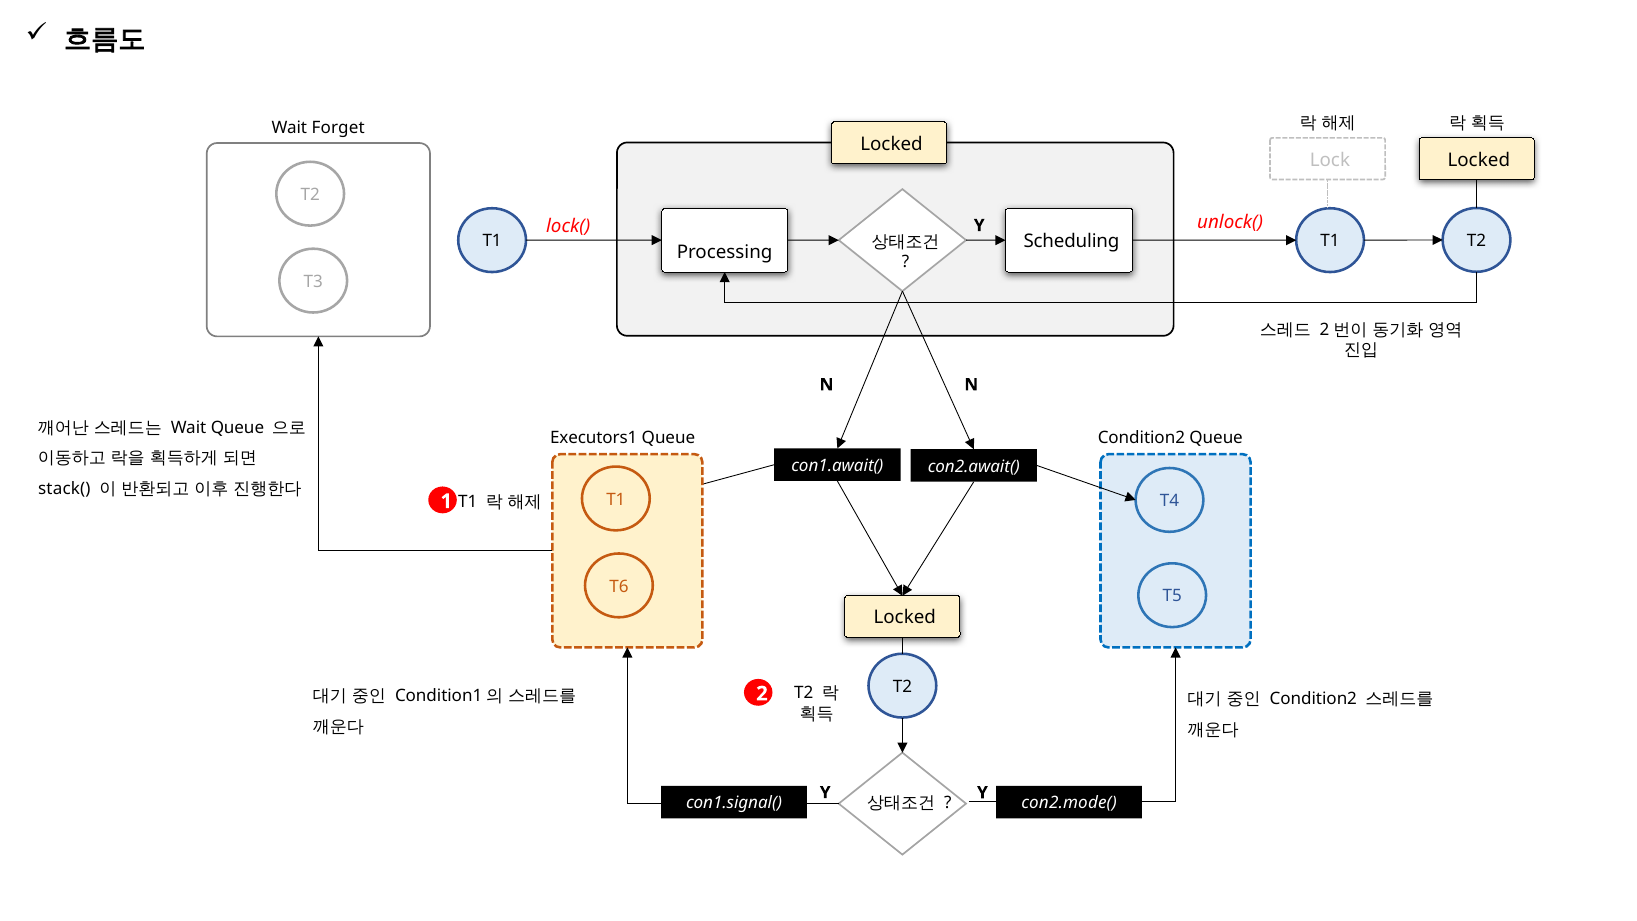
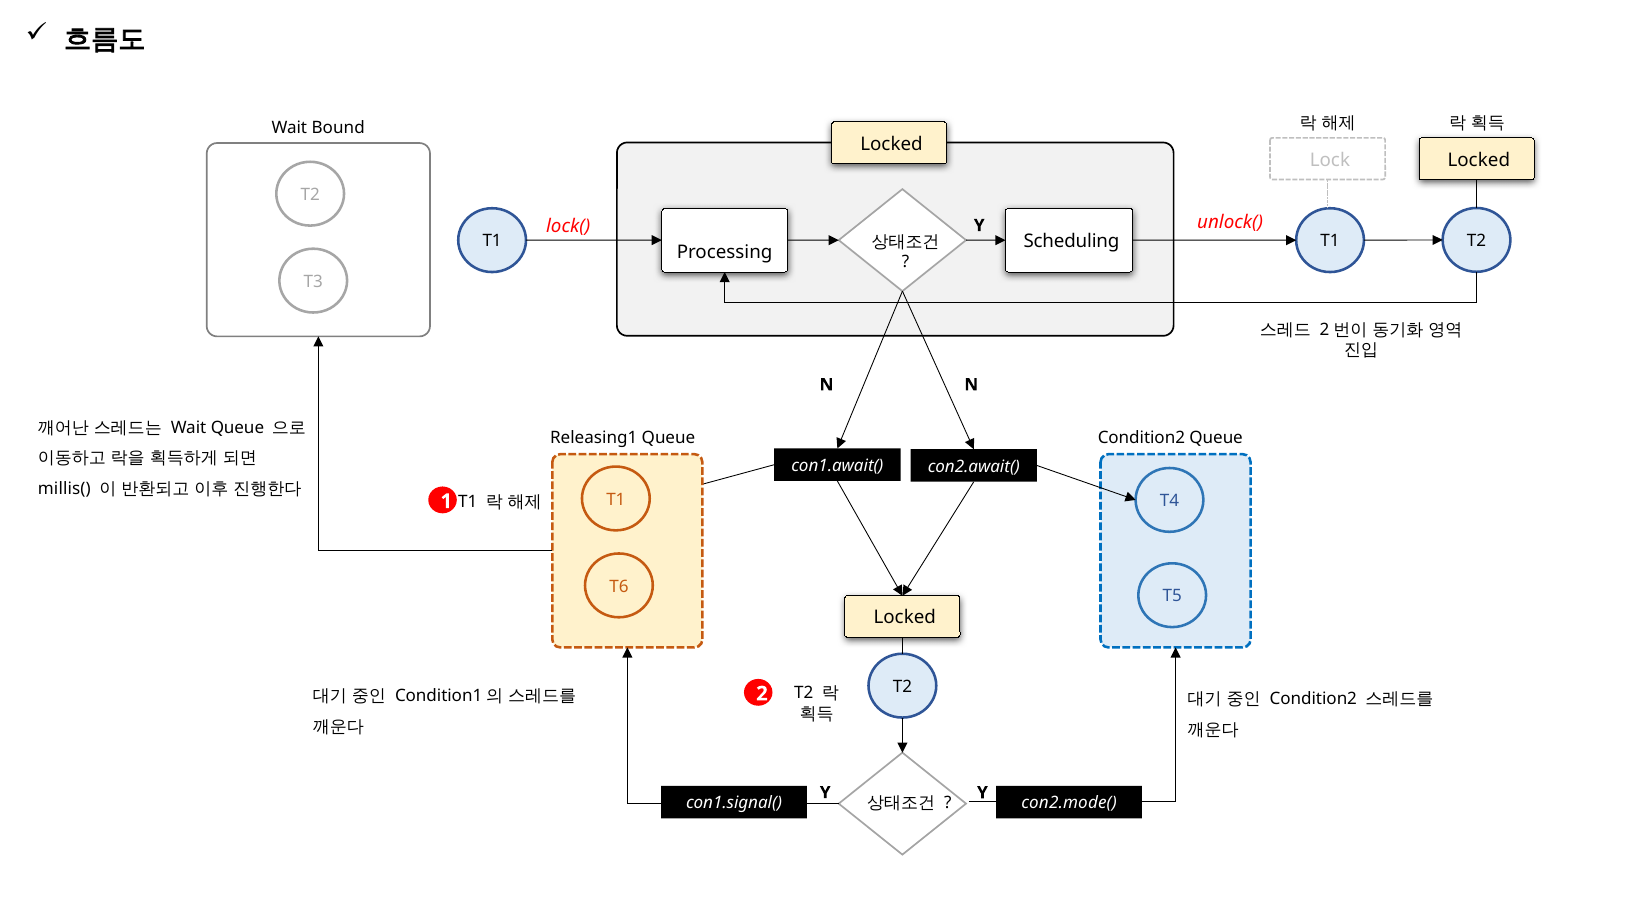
Forget: Forget -> Bound (338, 127)
Executors1: Executors1 -> Releasing1 (594, 438)
stack(: stack( -> millis( (64, 489)
